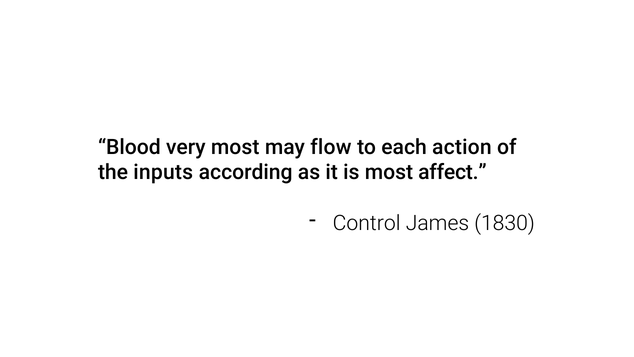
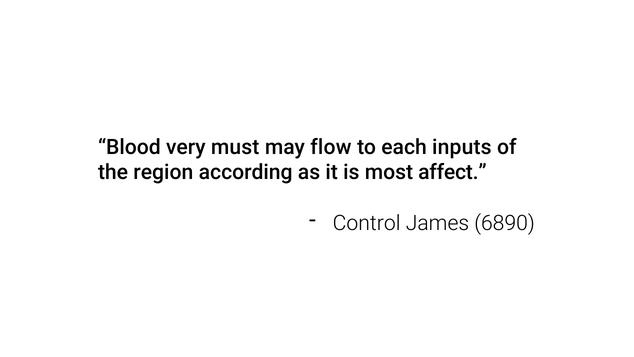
very most: most -> must (235, 147)
action: action -> inputs (462, 147)
inputs: inputs -> region (163, 172)
1830: 1830 -> 6890 (505, 223)
